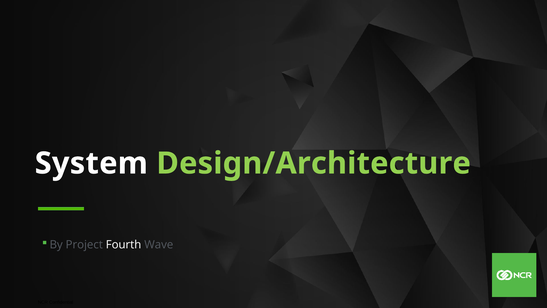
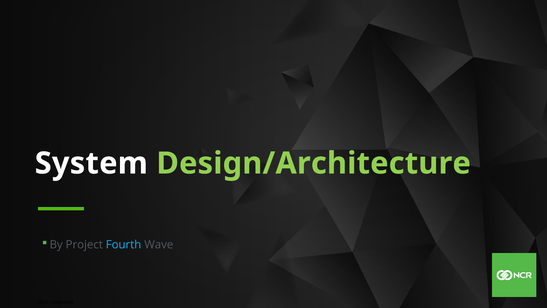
Fourth colour: white -> light blue (124, 245)
